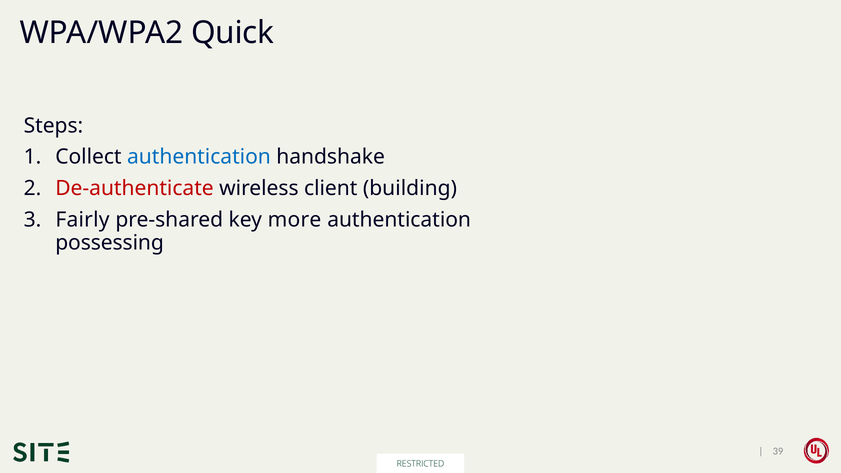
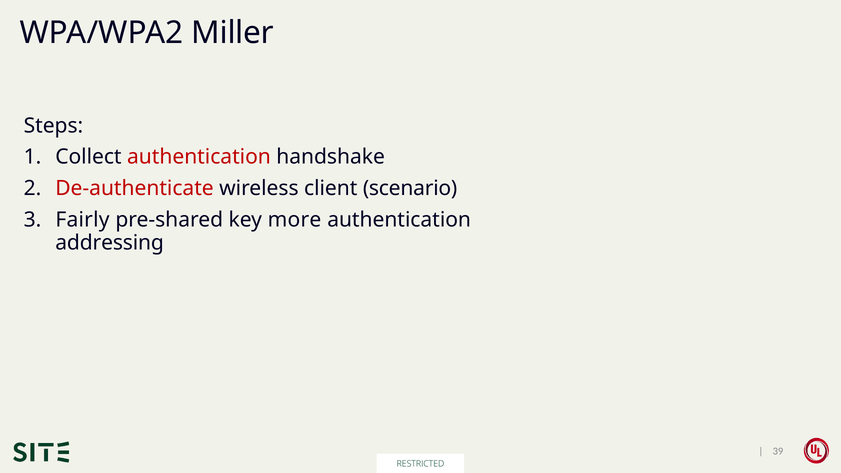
Quick: Quick -> Miller (233, 33)
authentication colour: blue -> red (199, 157)
building: building -> scenario (410, 189)
possessing: possessing -> addressing (110, 243)
